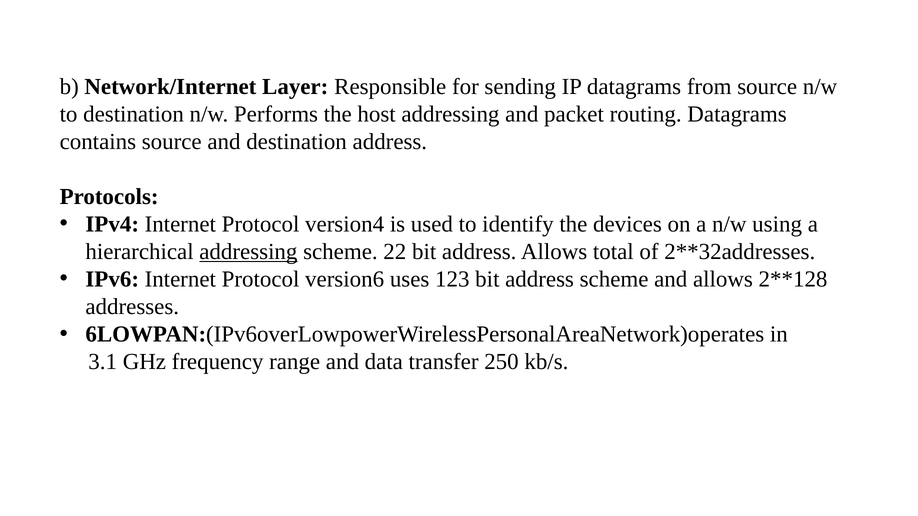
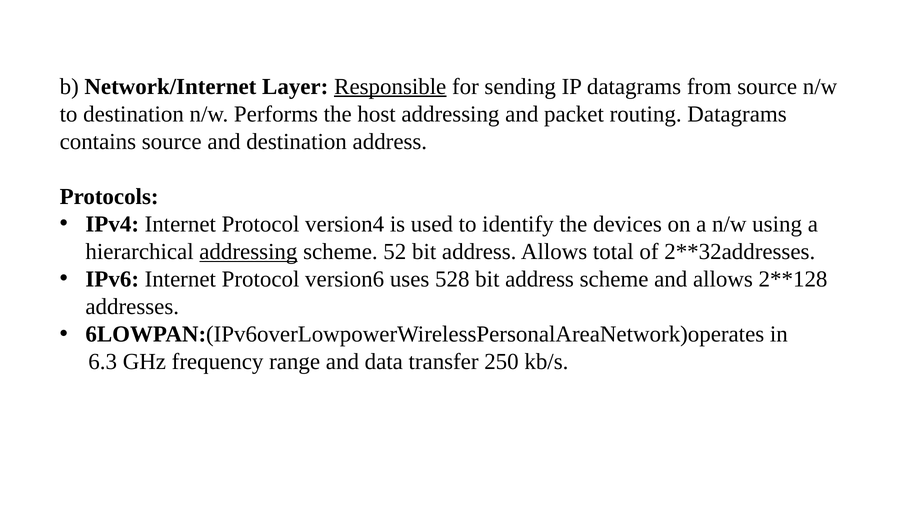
Responsible underline: none -> present (390, 87)
22: 22 -> 52 (395, 252)
123: 123 -> 528 (452, 279)
3.1: 3.1 -> 6.3 (103, 362)
